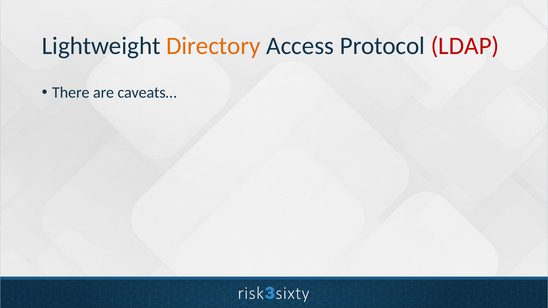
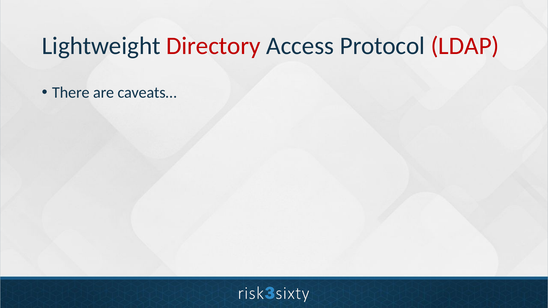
Directory colour: orange -> red (213, 46)
